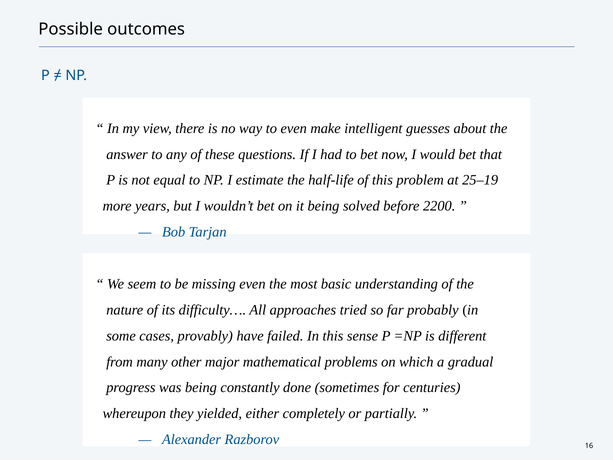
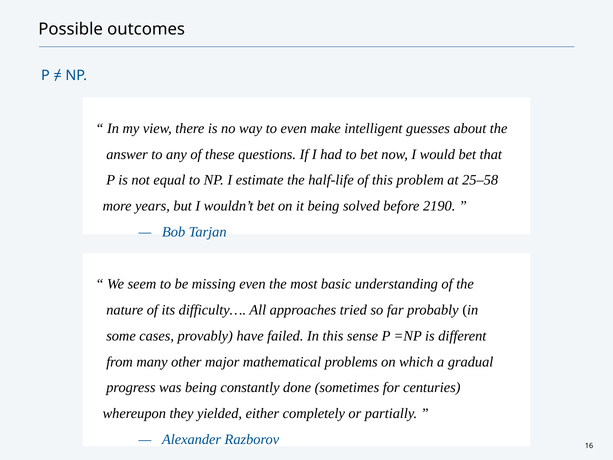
25–19: 25–19 -> 25–58 (480, 180)
2200: 2200 -> 2190 (439, 206)
